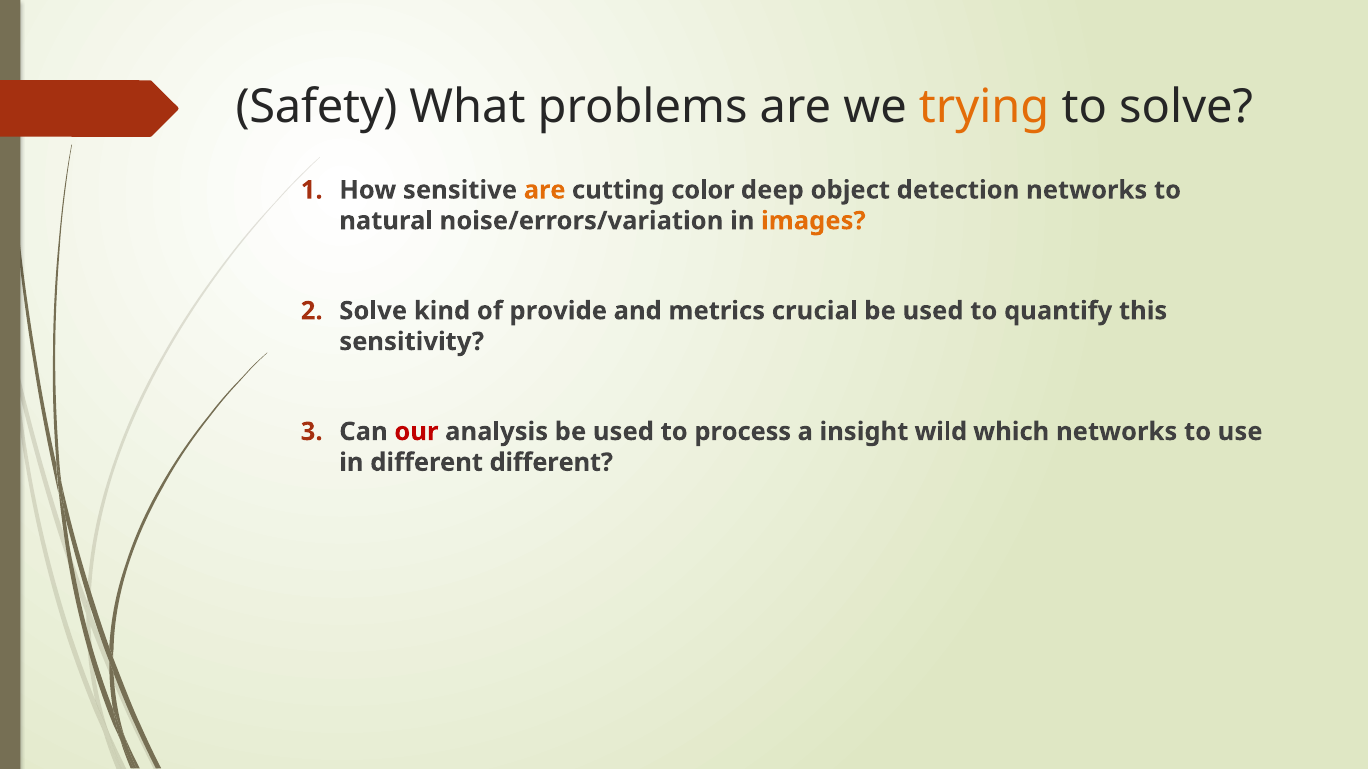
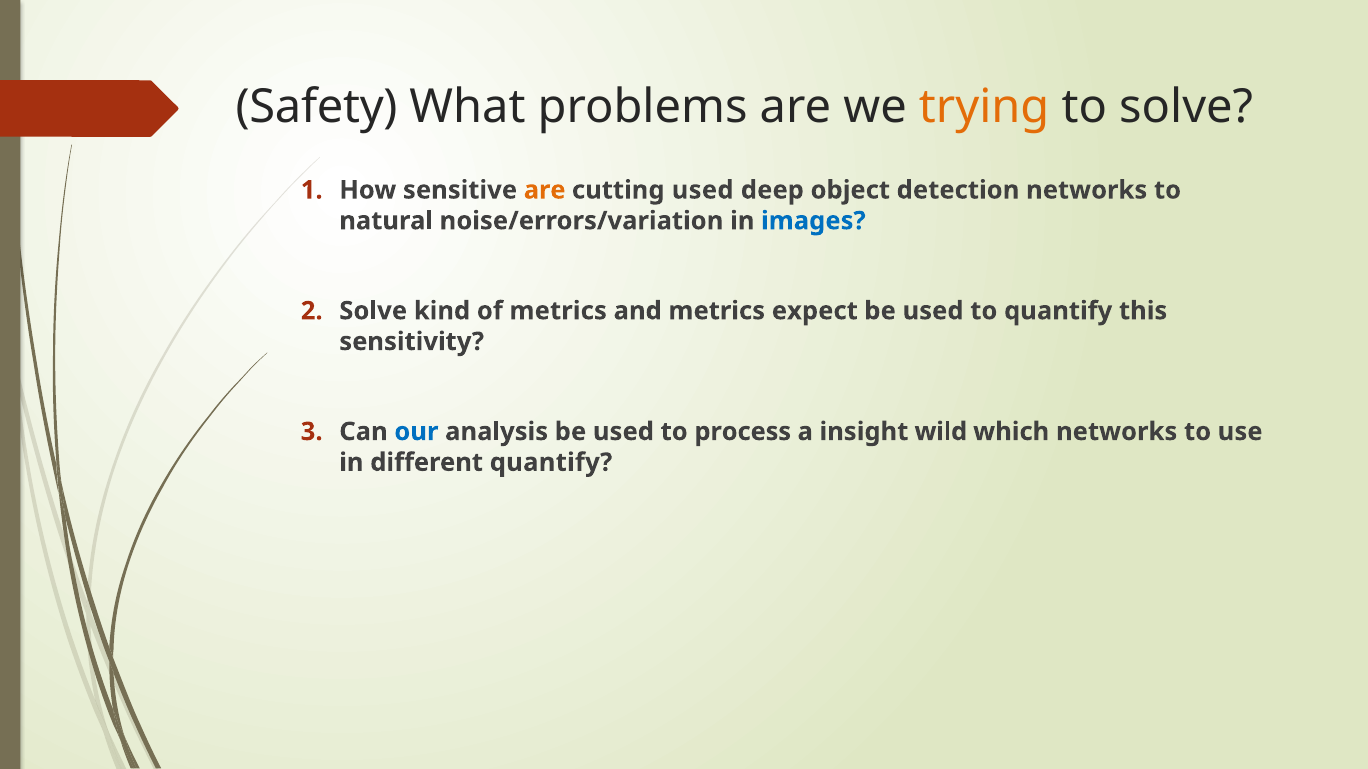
cutting color: color -> used (703, 190)
images colour: orange -> blue (813, 221)
of provide: provide -> metrics (558, 311)
crucial: crucial -> expect (815, 311)
our colour: red -> blue (416, 432)
different different: different -> quantify (551, 463)
